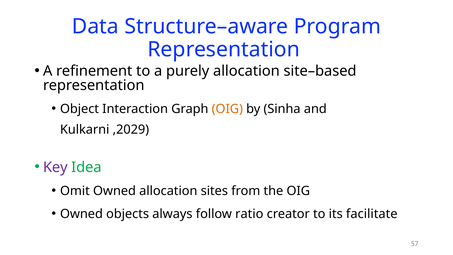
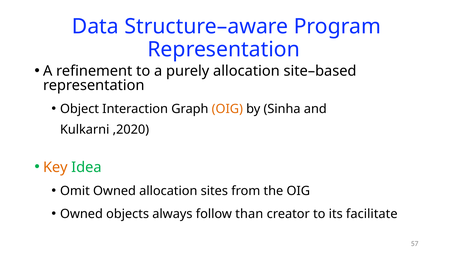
,2029: ,2029 -> ,2020 (131, 130)
Key colour: purple -> orange (55, 167)
ratio: ratio -> than (249, 214)
